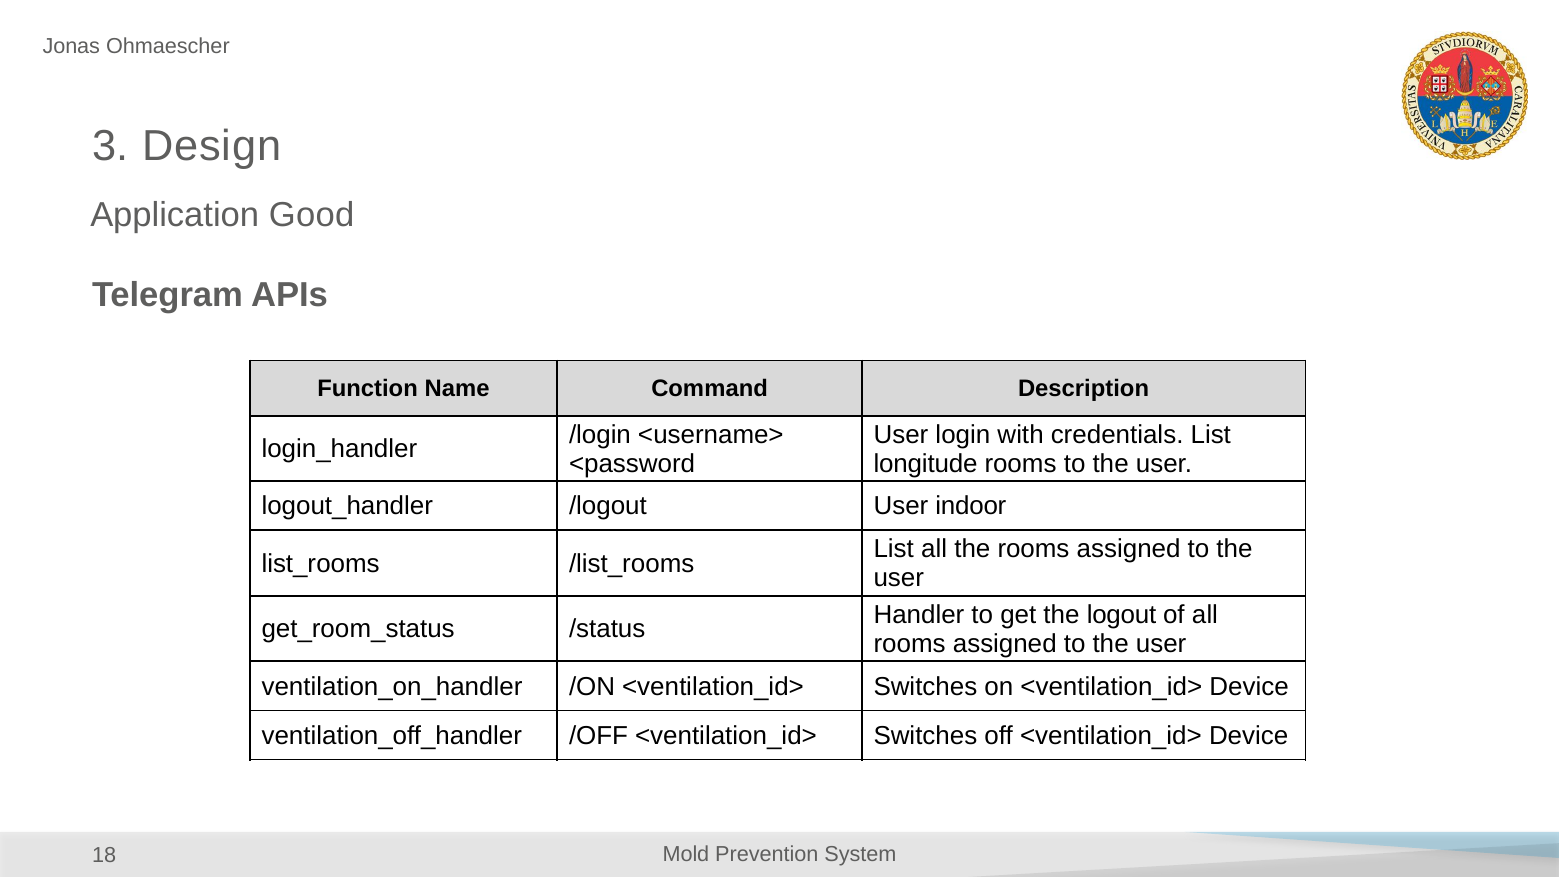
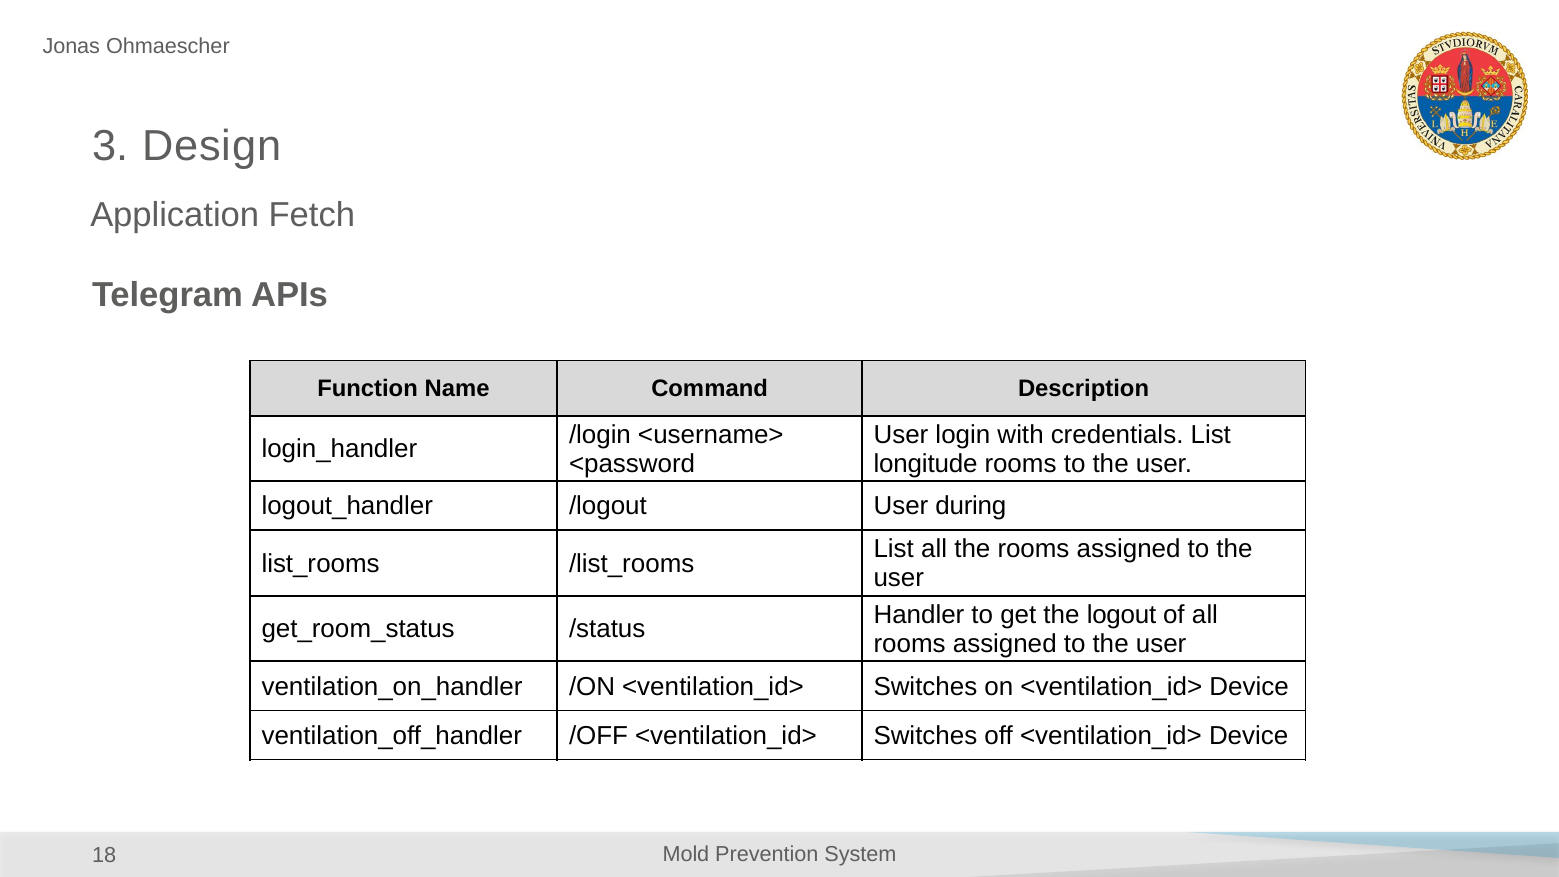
Good: Good -> Fetch (312, 215)
indoor: indoor -> during (971, 506)
